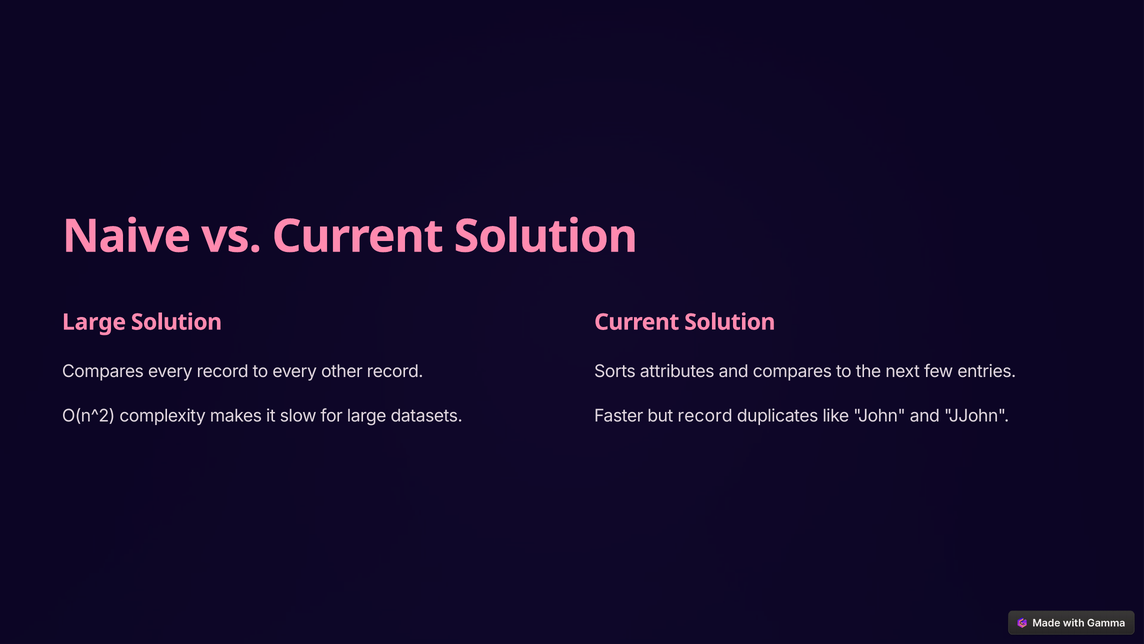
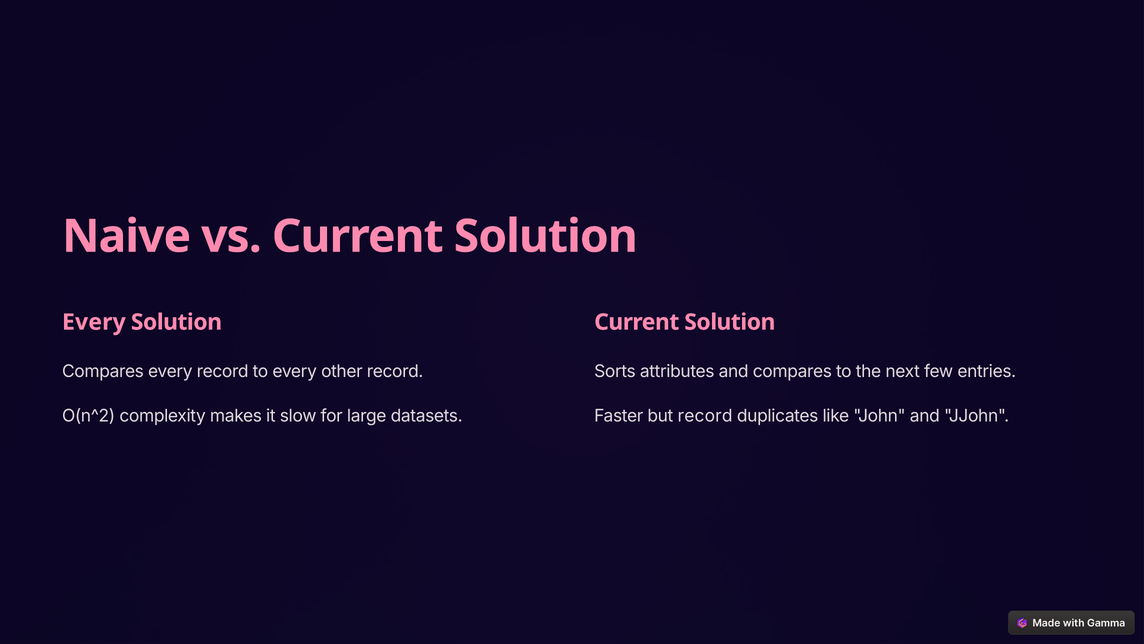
Large: Large -> Every (94, 322)
